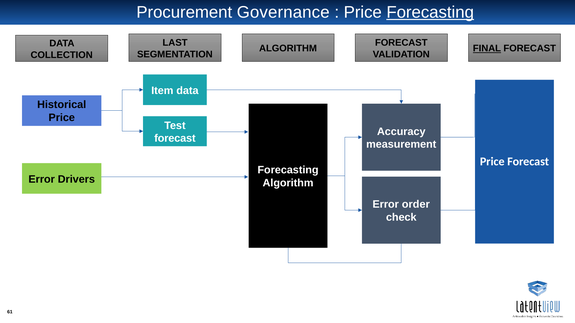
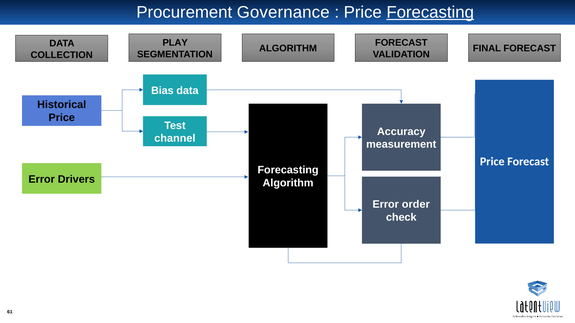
LAST: LAST -> PLAY (175, 43)
FINAL underline: present -> none (487, 49)
Item: Item -> Bias (162, 91)
forecast: forecast -> channel (175, 139)
